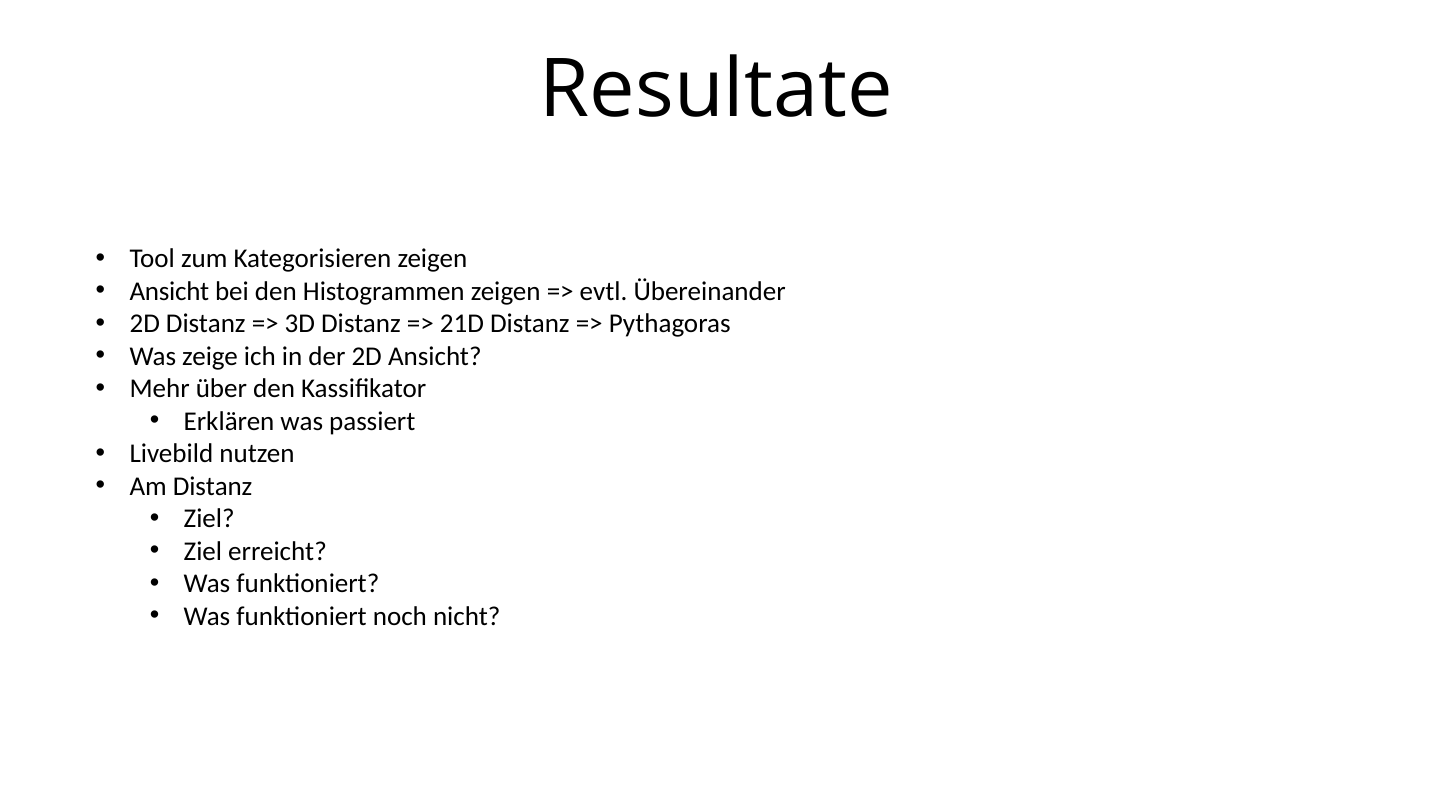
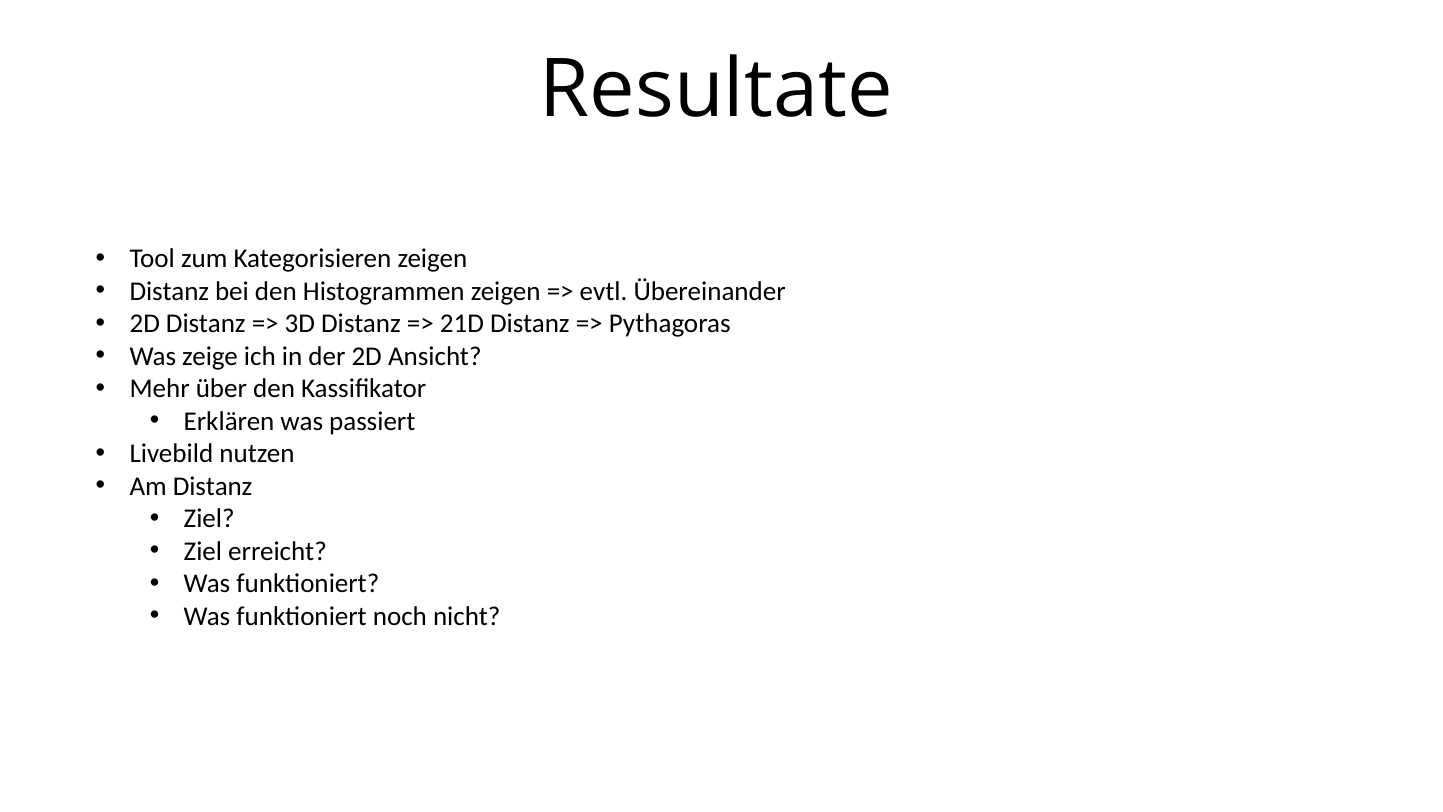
Ansicht: Ansicht -> Distanz (169, 291)
